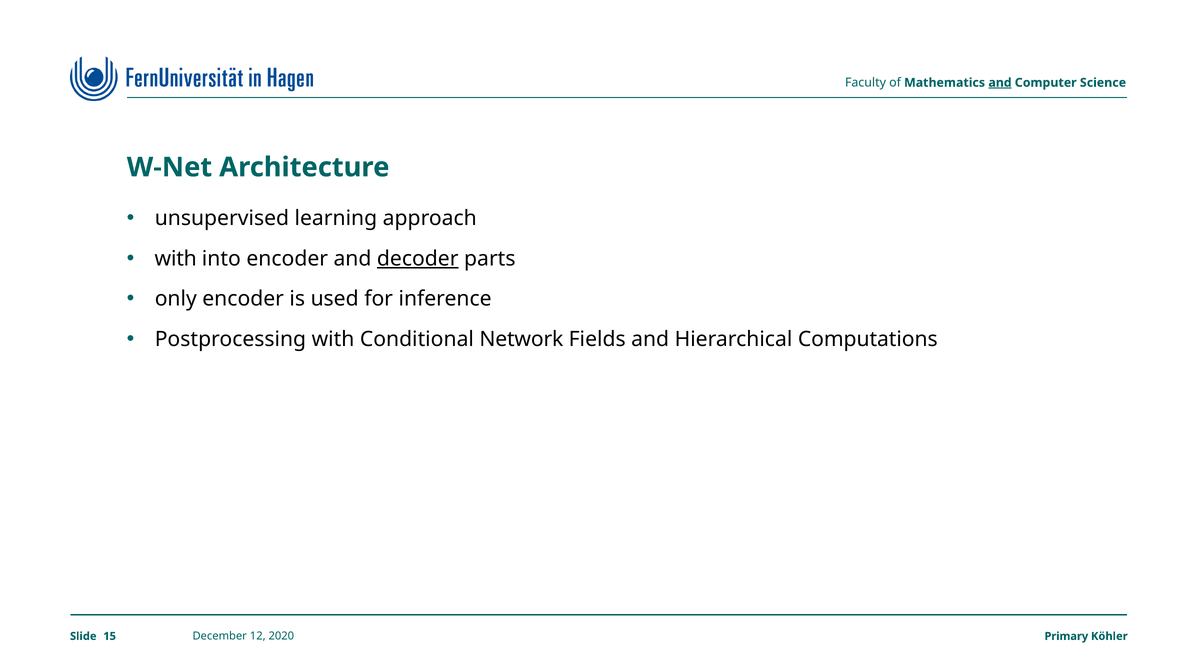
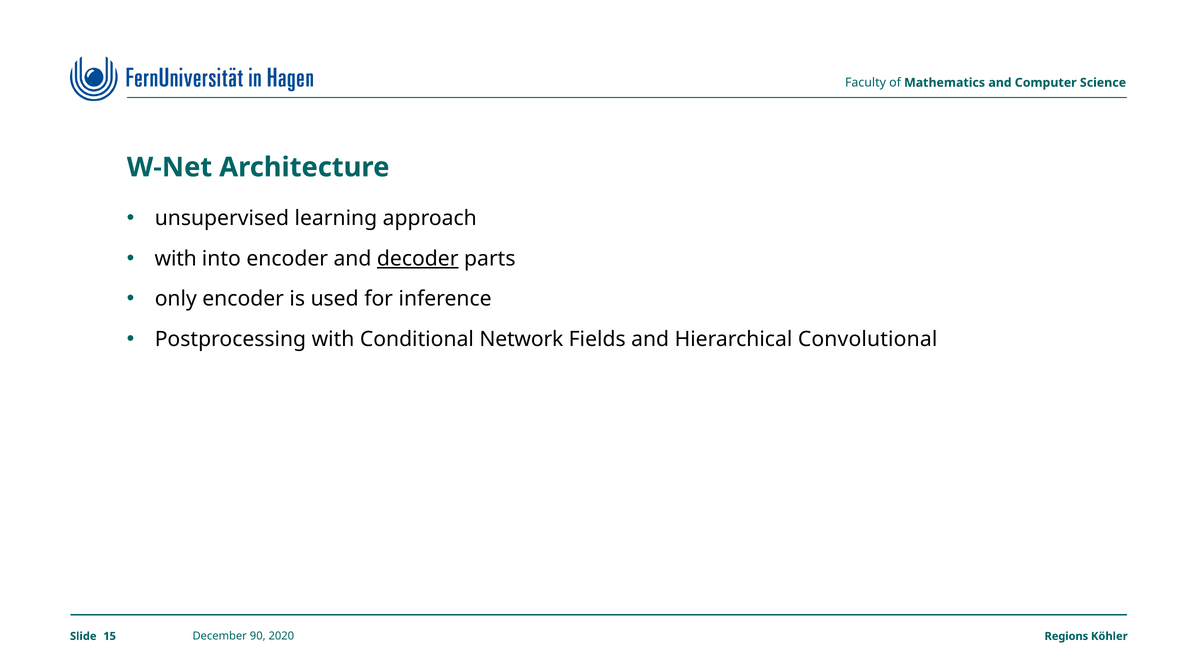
and underline: present -> none (1000, 83)
Computations: Computations -> Convolutional (868, 339)
12: 12 -> 90 (258, 636)
Primary: Primary -> Regions (1066, 636)
